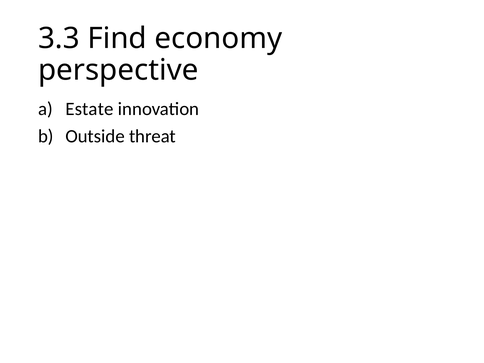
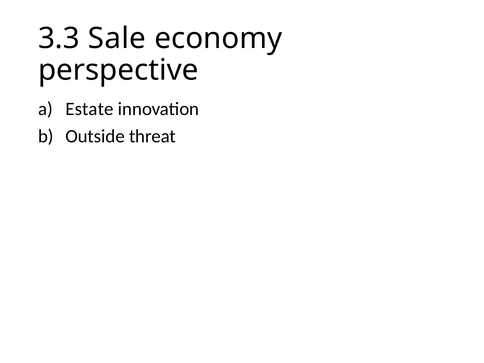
Find: Find -> Sale (117, 38)
